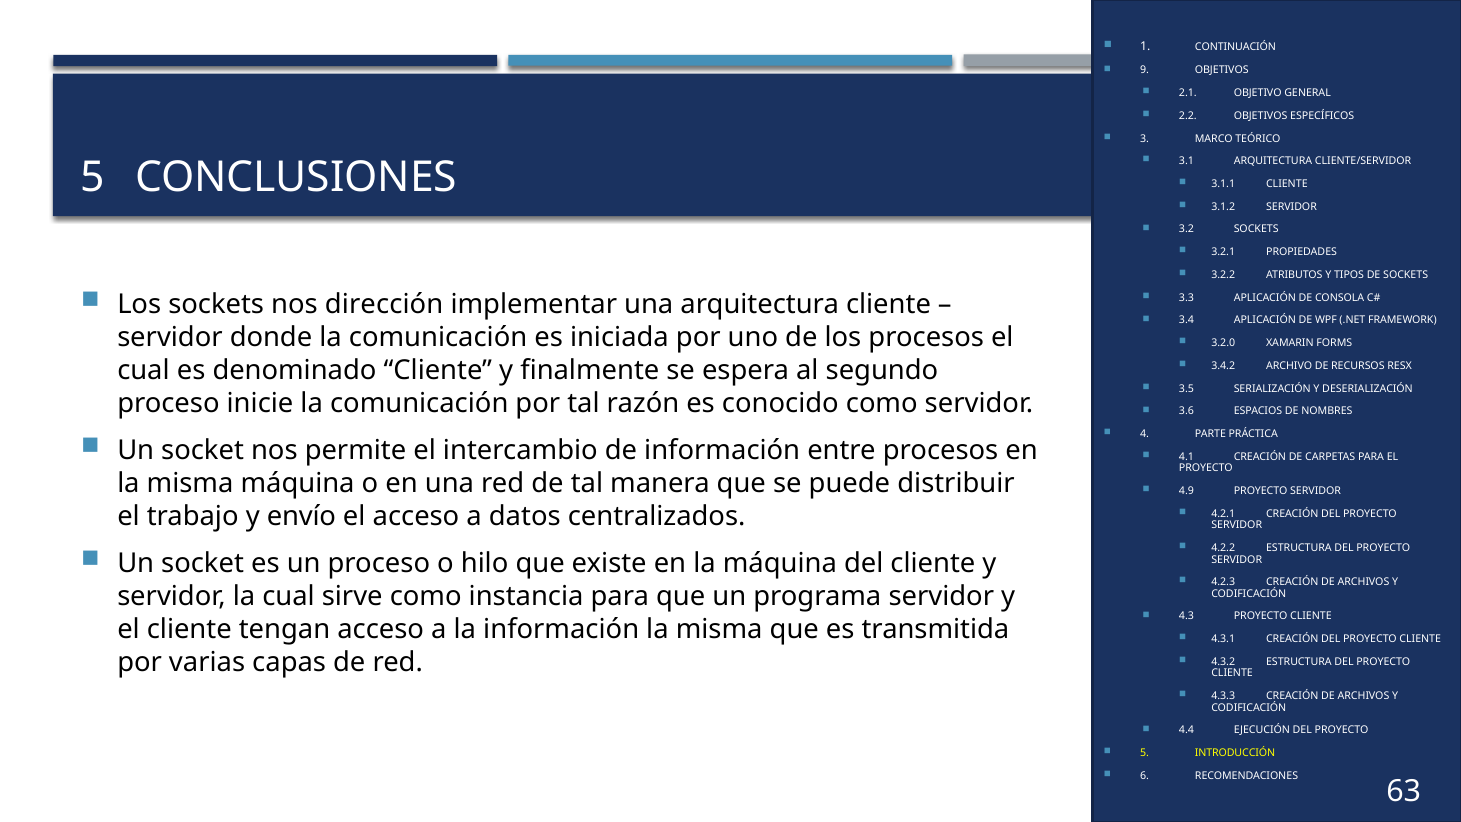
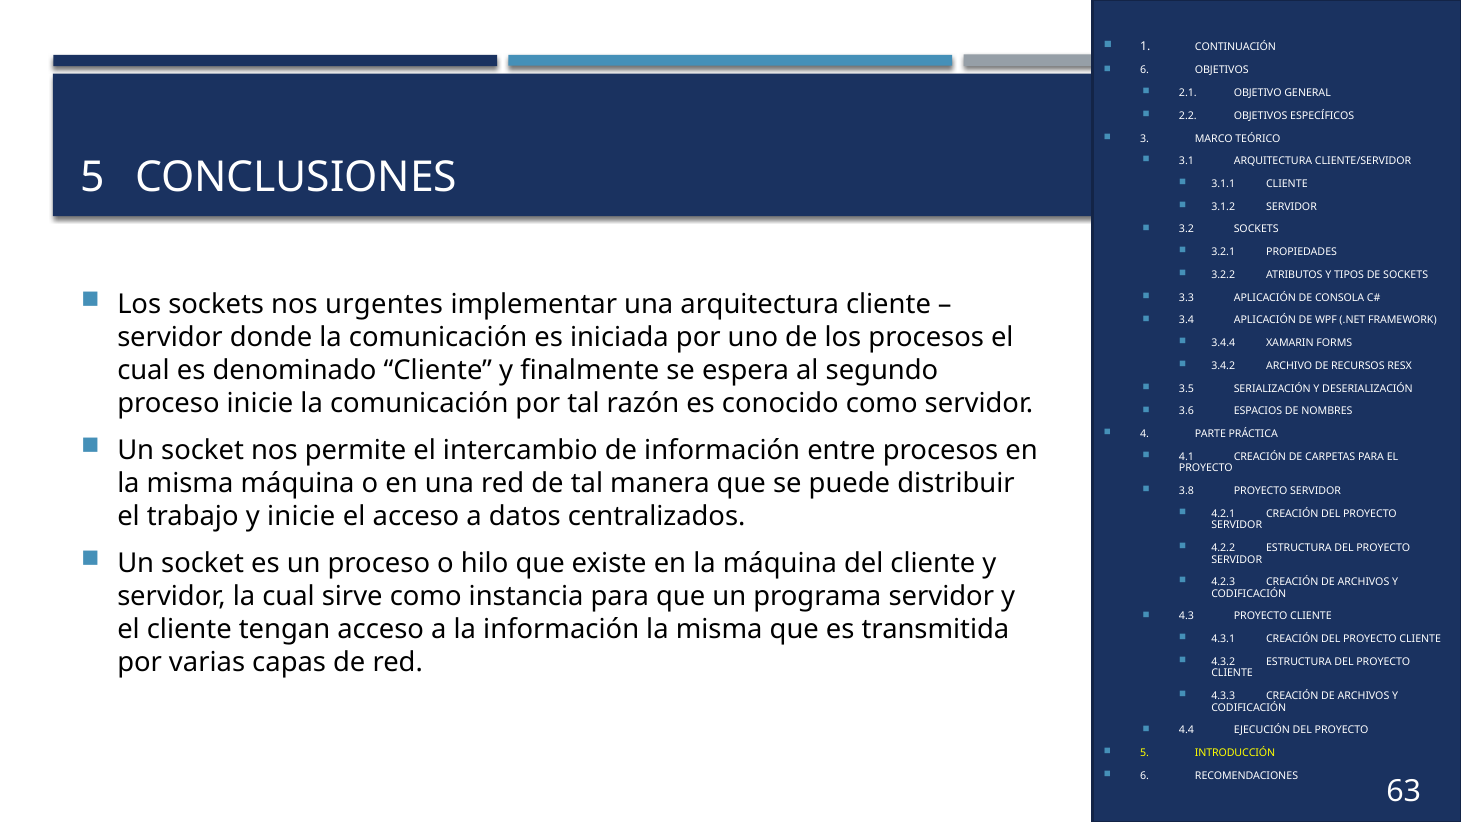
9: 9 -> 6 (1145, 70)
dirección: dirección -> urgentes (384, 304)
3.2.0: 3.2.0 -> 3.4.4 (1223, 343)
4.9: 4.9 -> 3.8 (1186, 491)
y envío: envío -> inicie (301, 516)
